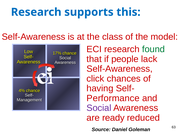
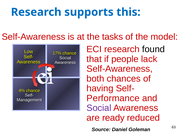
class: class -> tasks (113, 37)
found colour: green -> black (154, 49)
click: click -> both (95, 79)
